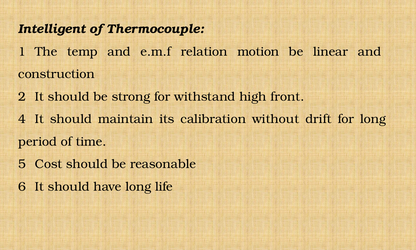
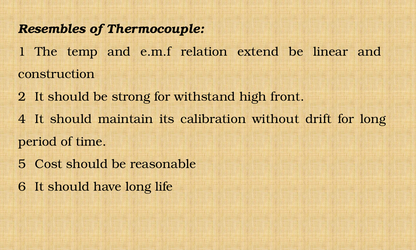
Intelligent: Intelligent -> Resembles (52, 29)
motion: motion -> extend (258, 52)
